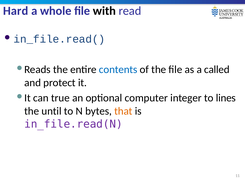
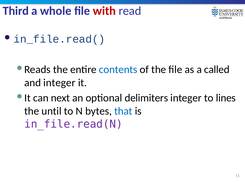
Hard: Hard -> Third (16, 11)
with colour: black -> red (104, 11)
and protect: protect -> integer (59, 83)
true: true -> next (60, 98)
computer: computer -> delimiters (146, 98)
that colour: orange -> blue (123, 111)
